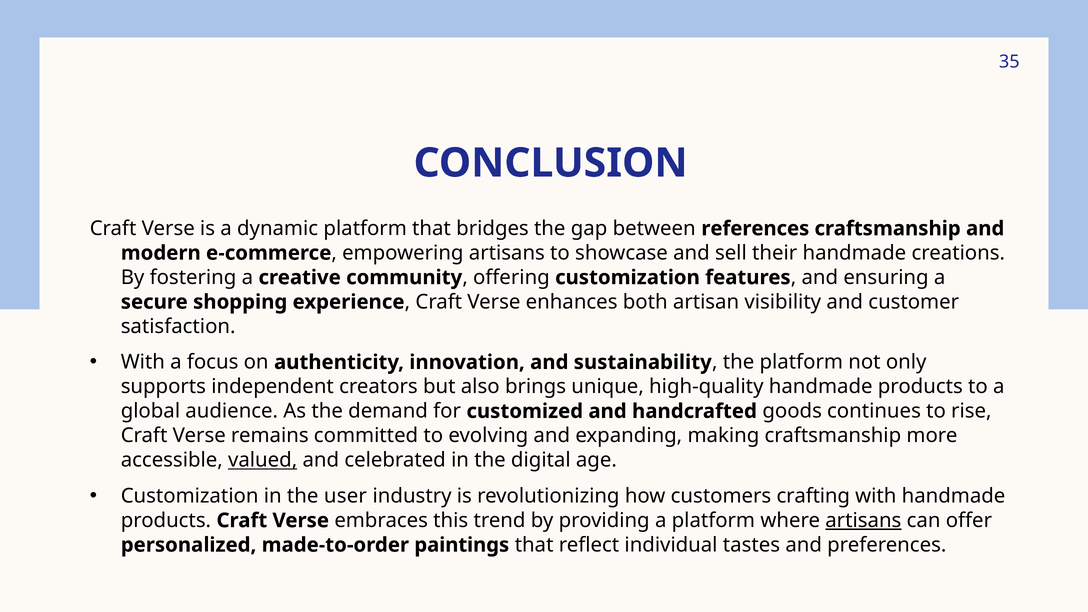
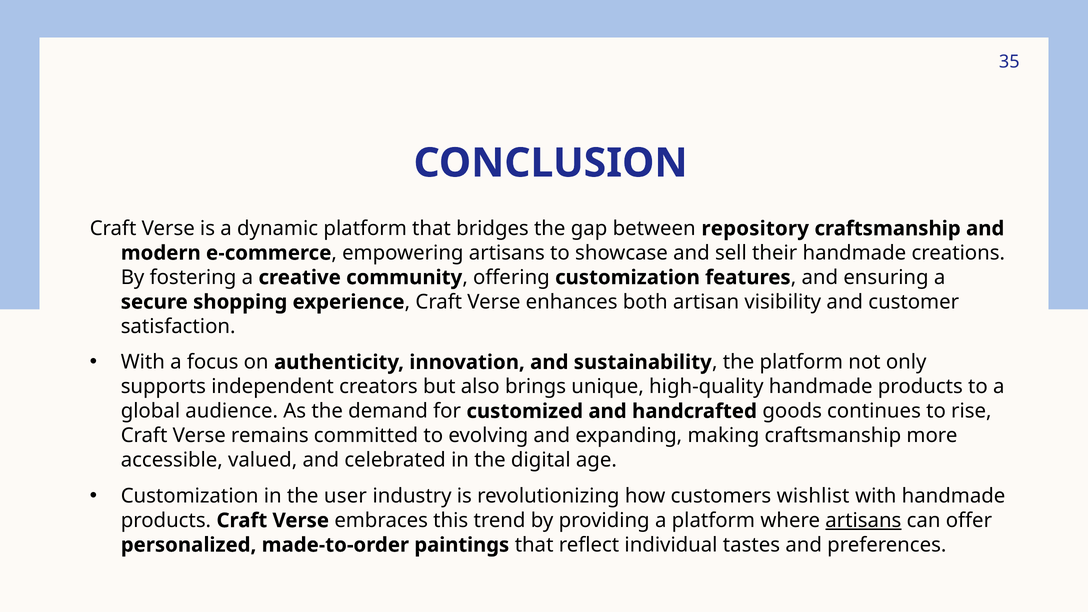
references: references -> repository (755, 229)
valued underline: present -> none (263, 460)
crafting: crafting -> wishlist (813, 496)
